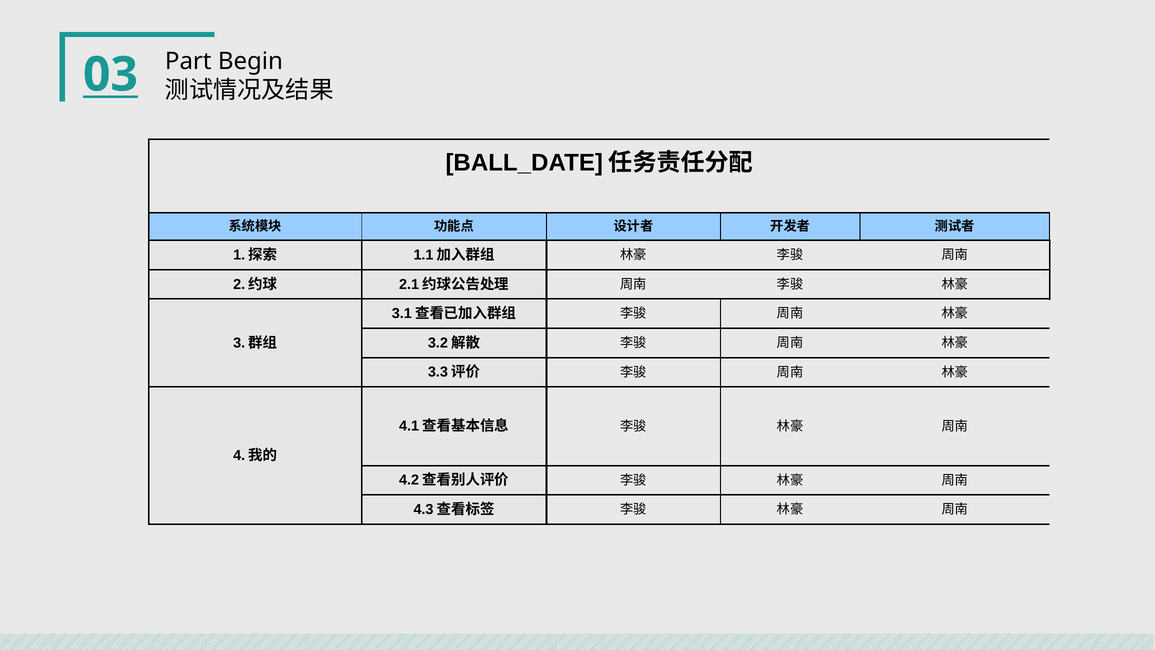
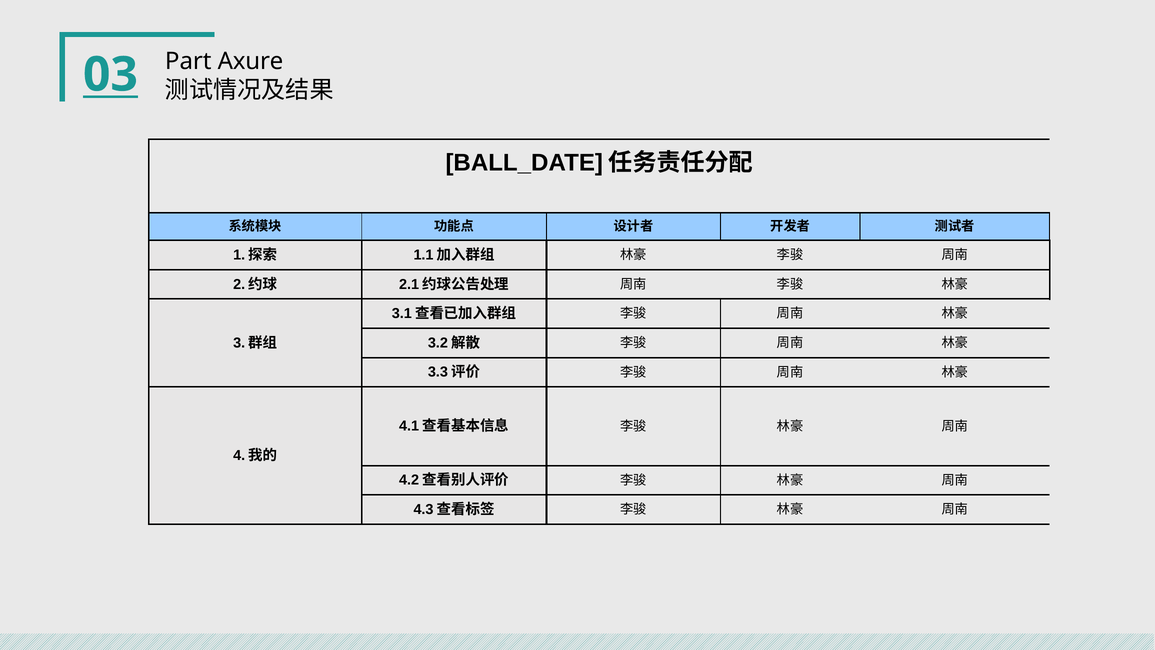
Begin: Begin -> Axure (251, 61)
